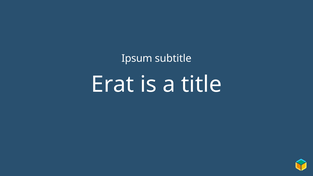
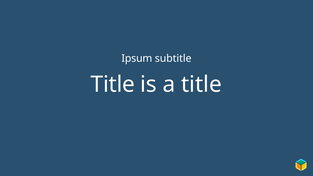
Erat: Erat -> Title (113, 85)
